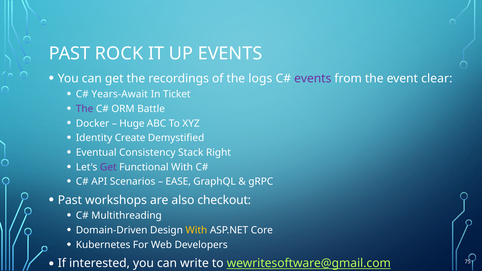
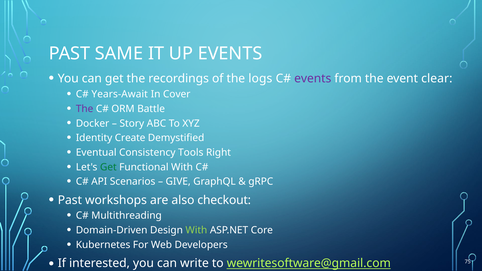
ROCK: ROCK -> SAME (119, 54)
Ticket: Ticket -> Cover (177, 94)
Huge: Huge -> Story (132, 123)
Stack: Stack -> Tools (191, 153)
Get colour: purple -> green (108, 167)
EASE: EASE -> GIVE (178, 182)
With colour: yellow -> light green (196, 230)
